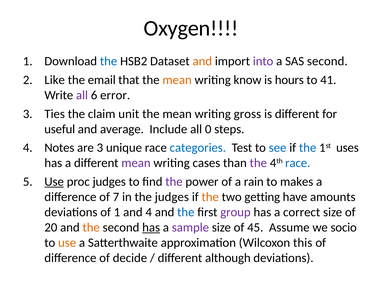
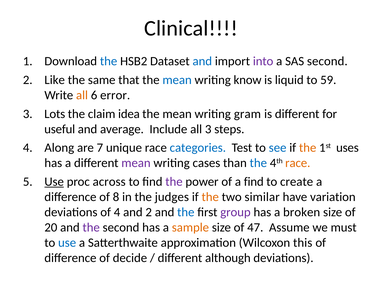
Oxygen: Oxygen -> Clinical (191, 28)
and colour: orange -> blue (202, 61)
email: email -> same (102, 80)
mean colour: orange -> blue (177, 80)
hours: hours -> liquid (289, 80)
41: 41 -> 59 (328, 80)
all colour: purple -> orange (82, 95)
Ties: Ties -> Lots (55, 114)
unit: unit -> idea (129, 114)
gross: gross -> gram (247, 114)
all 0: 0 -> 3 (208, 129)
Notes: Notes -> Along (59, 148)
are 3: 3 -> 7 (100, 148)
the colour: blue -> orange (308, 148)
the colour: purple -> blue (258, 163)
race colour: blue -> orange (298, 163)
proc judges: judges -> across (109, 182)
a rain: rain -> find (254, 182)
makes: makes -> create (297, 182)
7: 7 -> 8 (116, 197)
getting: getting -> similar (262, 197)
amounts: amounts -> variation (333, 197)
of 1: 1 -> 4 (117, 212)
and 4: 4 -> 2 (149, 212)
correct: correct -> broken (302, 212)
the colour: orange -> purple (91, 228)
has underline: present -> none (151, 228)
sample colour: purple -> orange (190, 228)
45: 45 -> 47 (255, 228)
socio: socio -> must (344, 228)
use colour: orange -> blue (67, 243)
